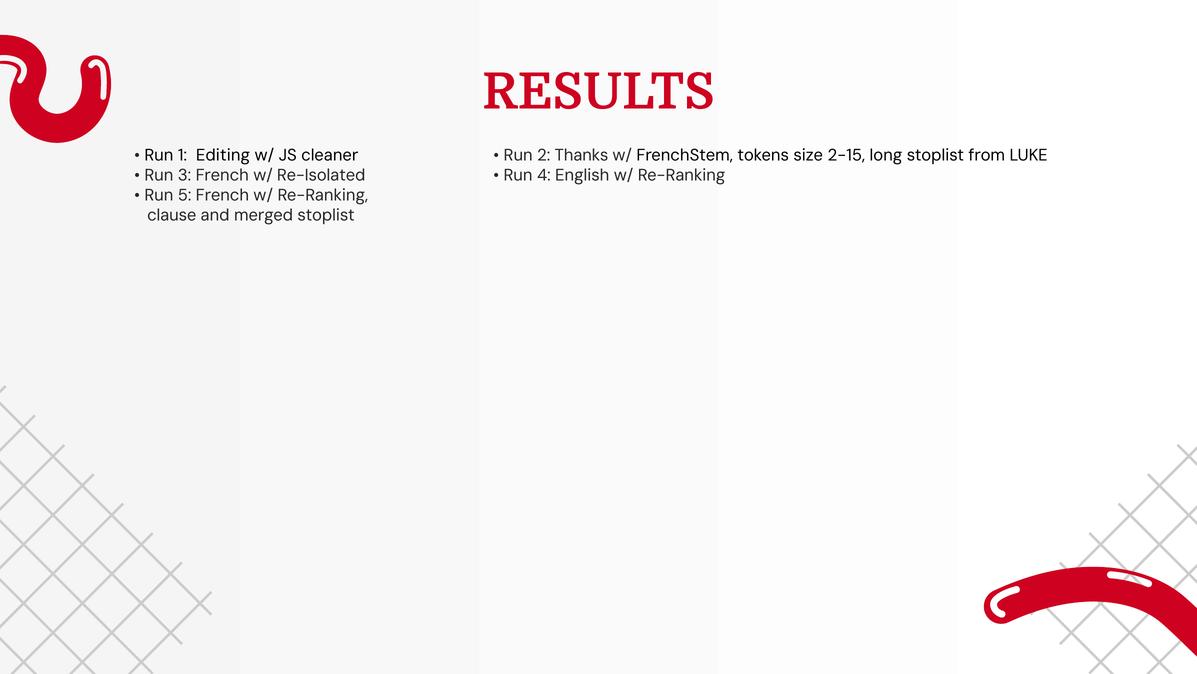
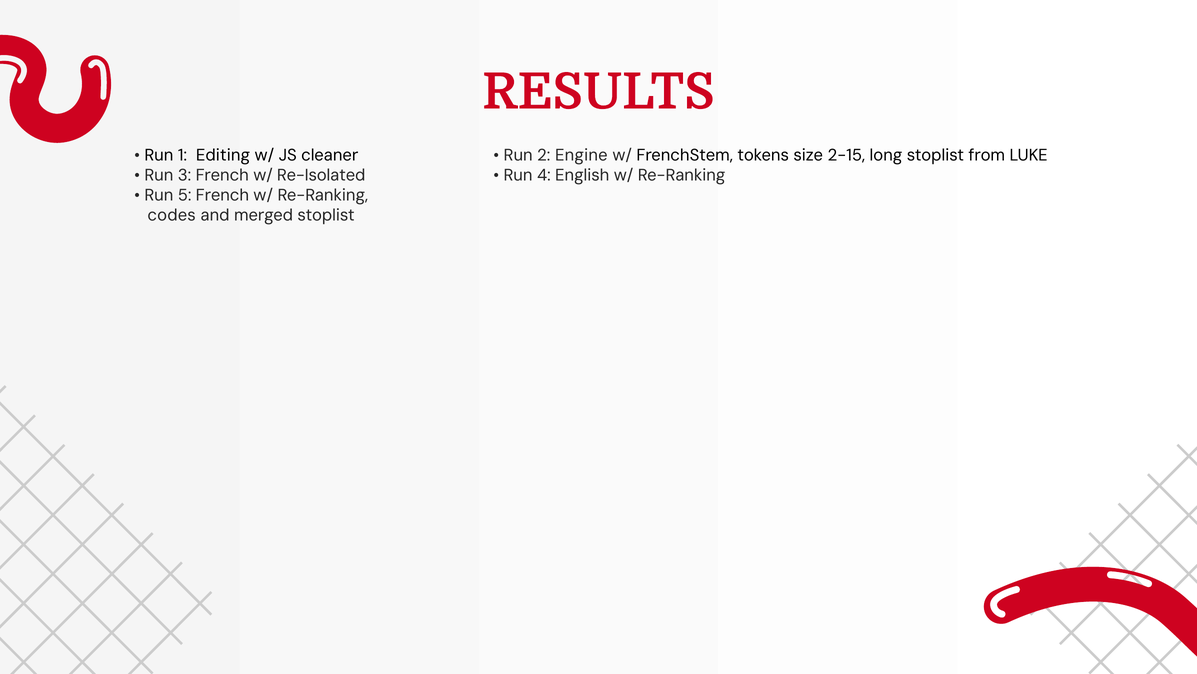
Thanks: Thanks -> Engine (581, 155)
clause: clause -> codes (172, 215)
